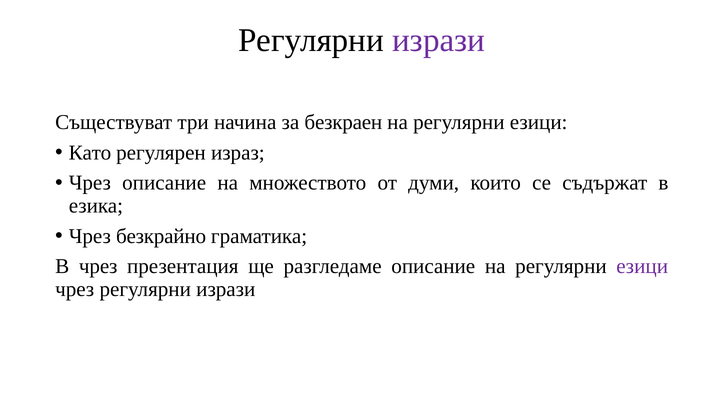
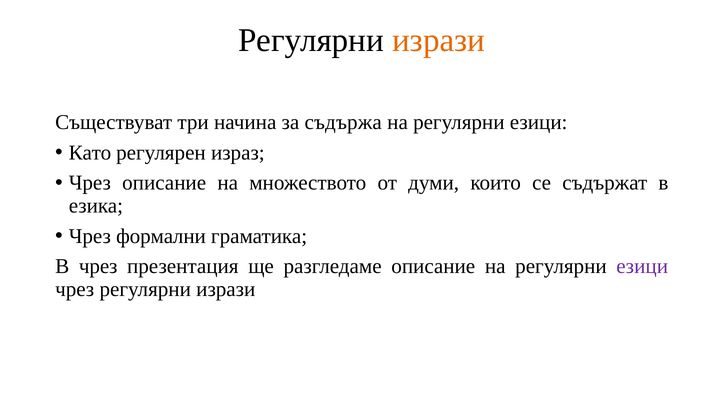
изрази colour: purple -> orange (439, 41)
безкраен: безкраен -> съдържа (343, 122)
безкрайно: безкрайно -> формални (161, 236)
